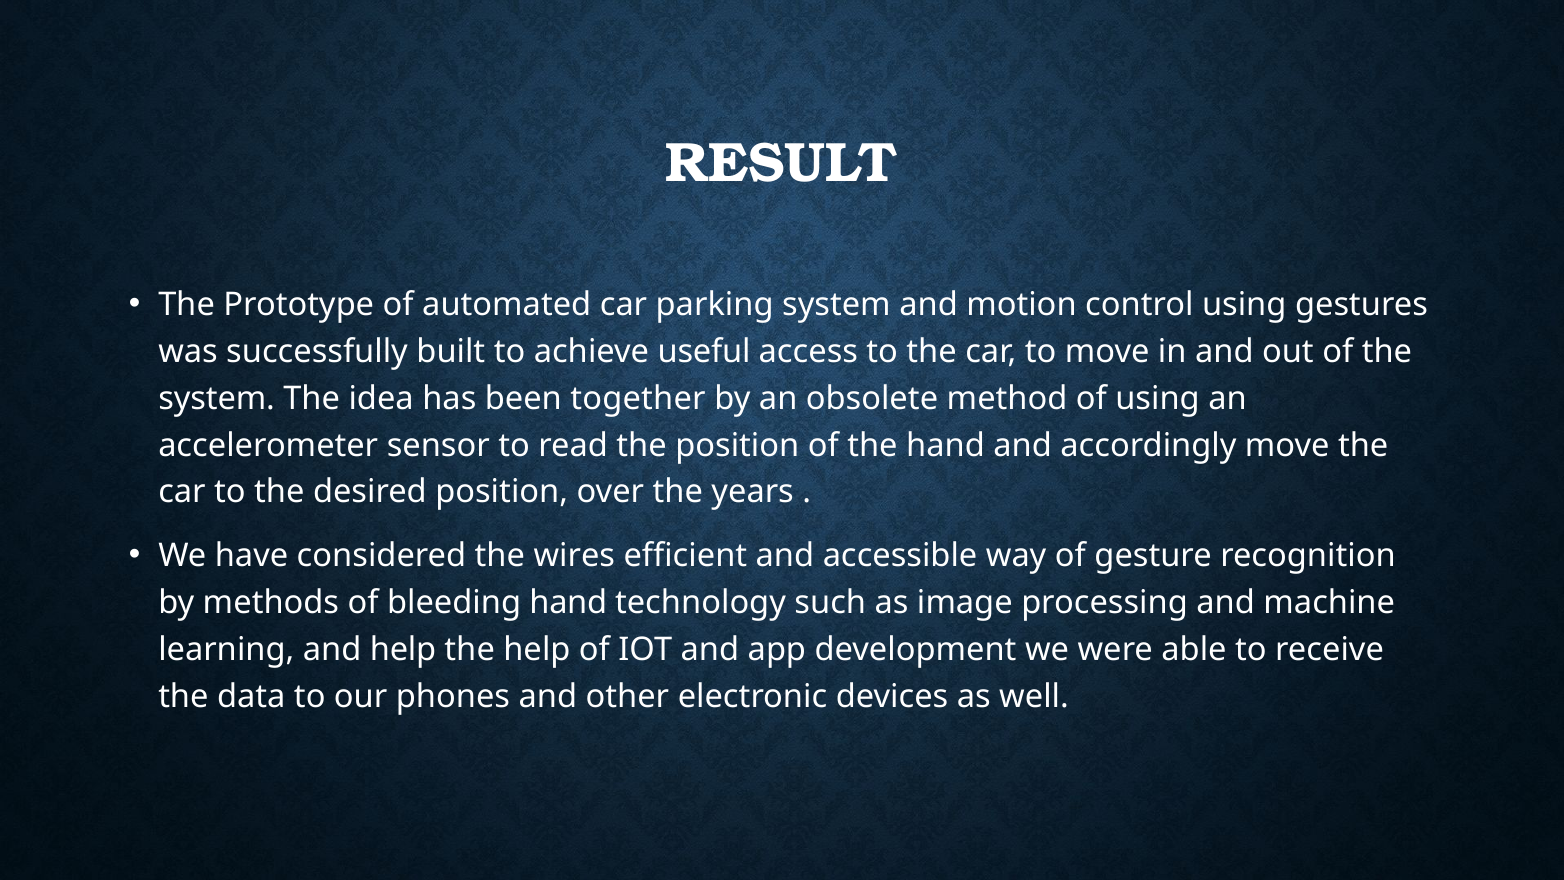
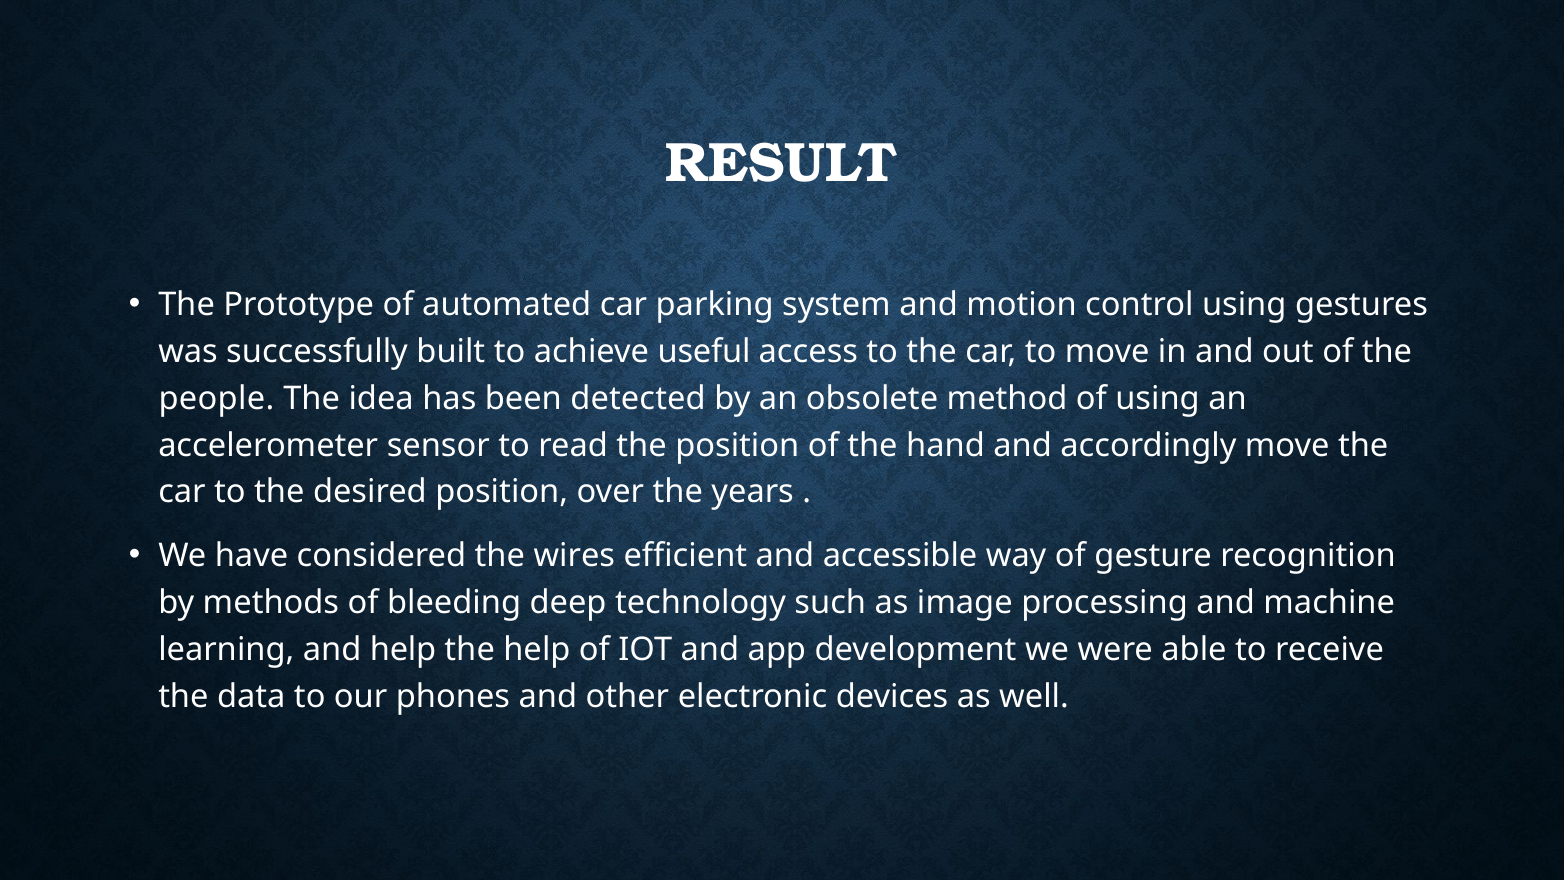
system: system -> people (216, 398)
together: together -> detected (638, 398)
bleeding hand: hand -> deep (568, 602)
